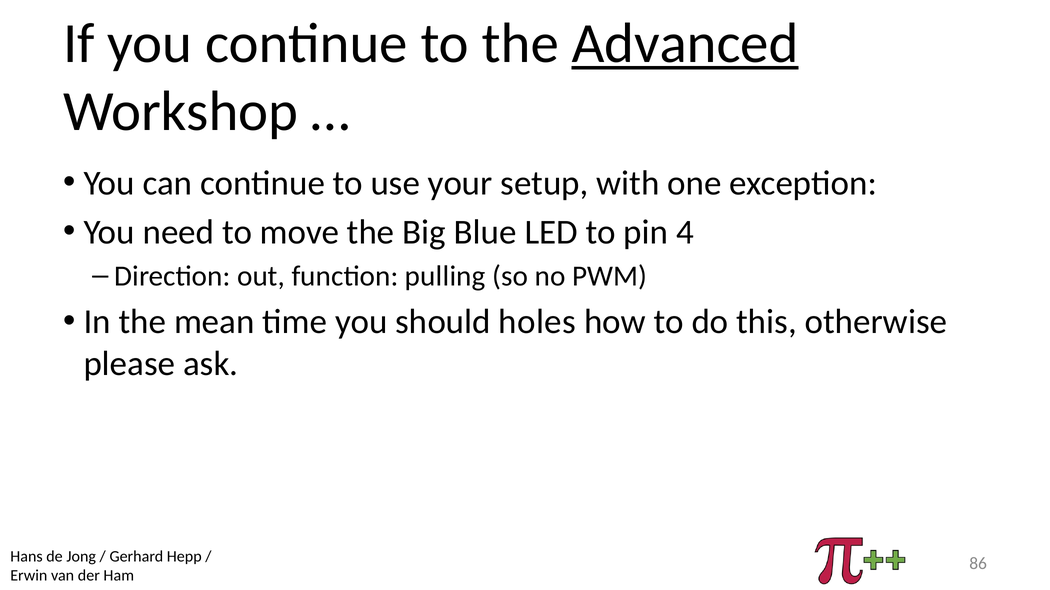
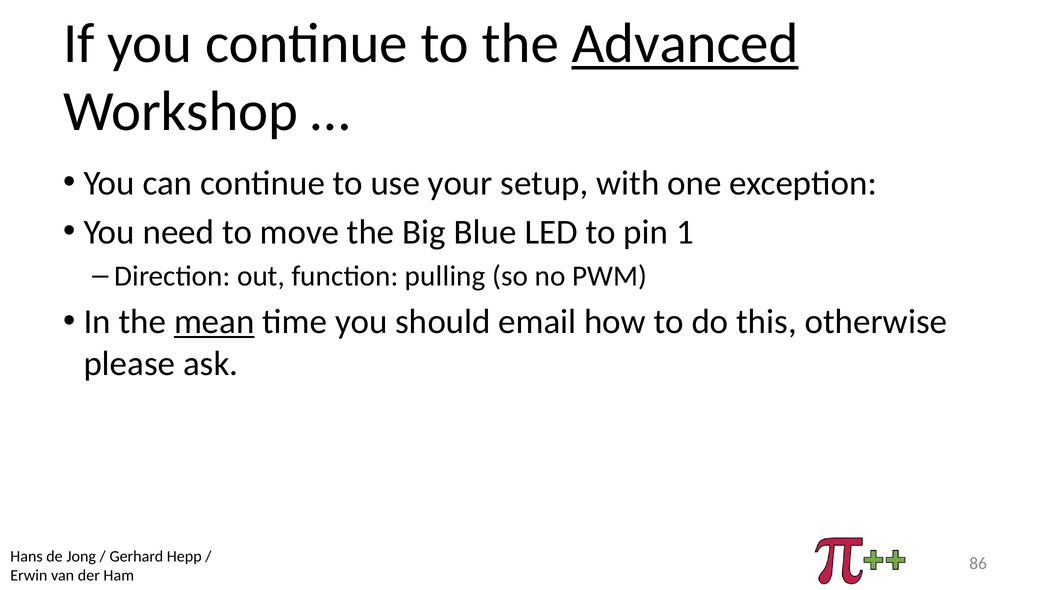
4: 4 -> 1 (685, 232)
mean underline: none -> present (214, 322)
holes: holes -> email (537, 322)
